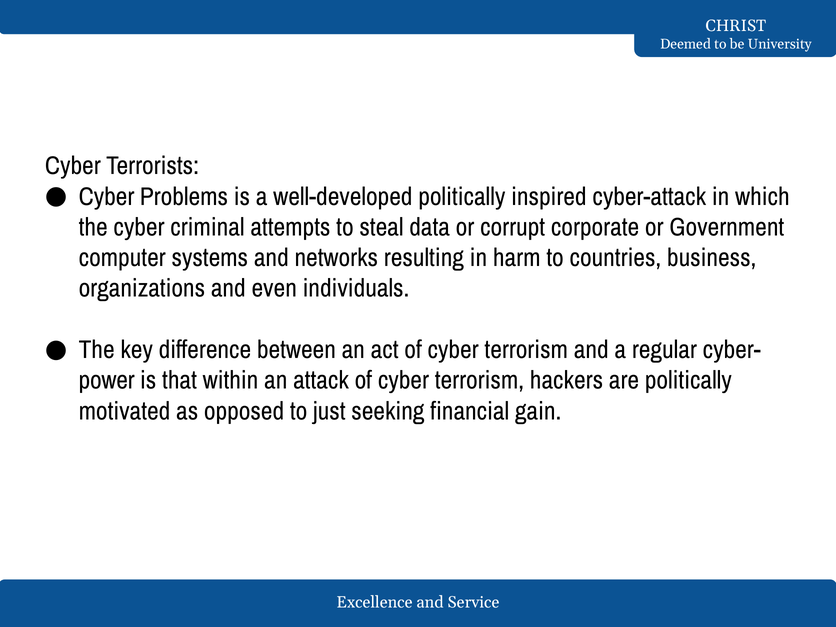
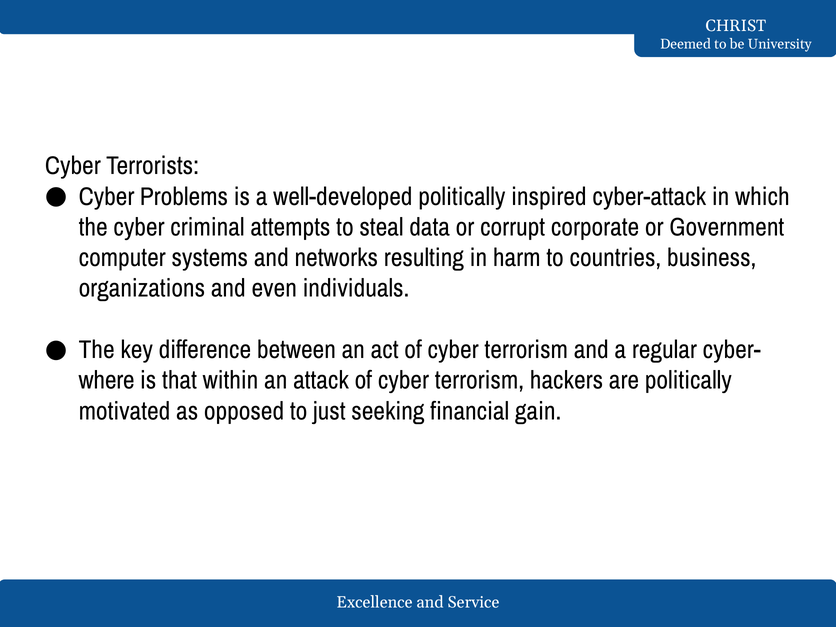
power: power -> where (107, 380)
